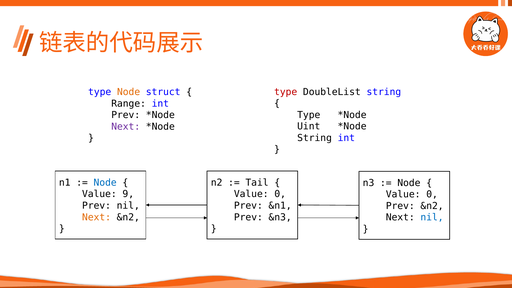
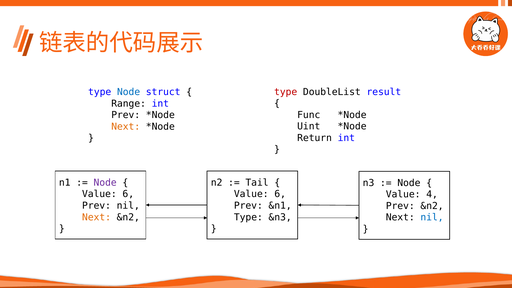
DoubleList string: string -> result (384, 92)
Node colour: orange -> blue (129, 92)
Type: Type -> Func (309, 115)
Next colour: purple -> orange (126, 127)
String: String -> Return (315, 138)
Node colour: blue -> purple (105, 183)
9: 9 -> 6 (128, 194)
0: 0 -> 6 (280, 194)
0: 0 -> 4 (432, 194)
Prev: Prev -> Type (248, 217)
